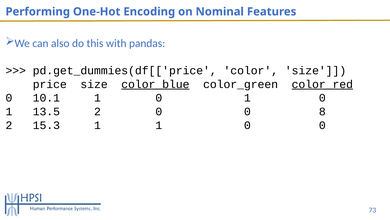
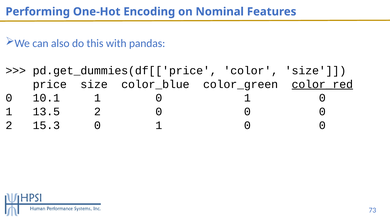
color_blue underline: present -> none (155, 84)
0 0 8: 8 -> 0 (322, 111)
15.3 1: 1 -> 0 (97, 125)
